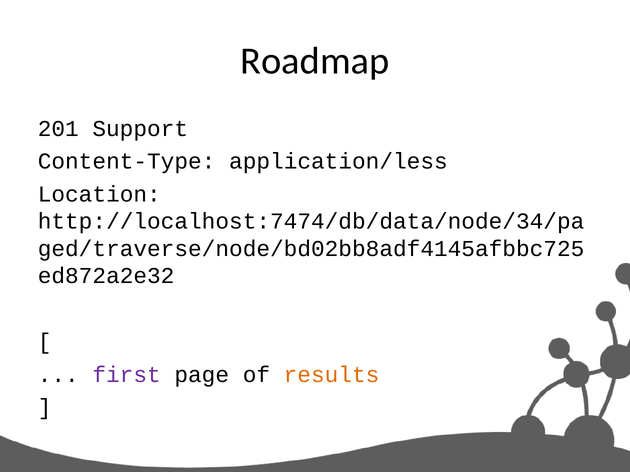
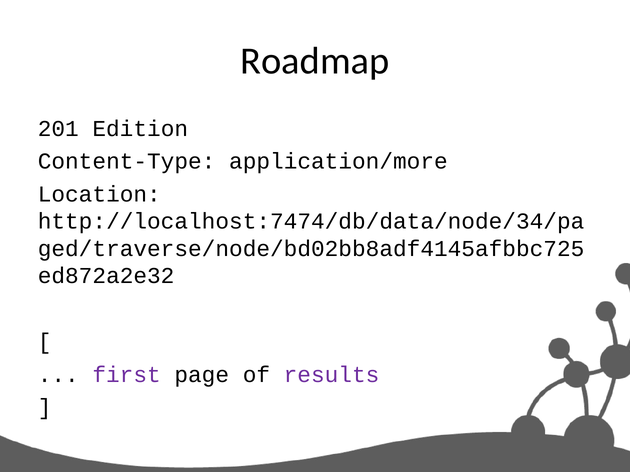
Support: Support -> Edition (140, 129)
application/less: application/less -> application/more (338, 162)
results colour: orange -> purple (332, 375)
